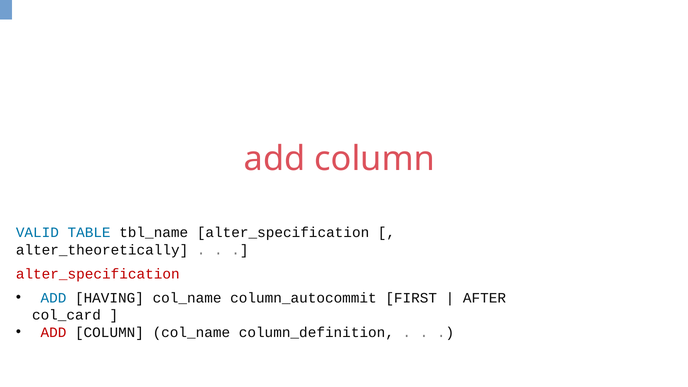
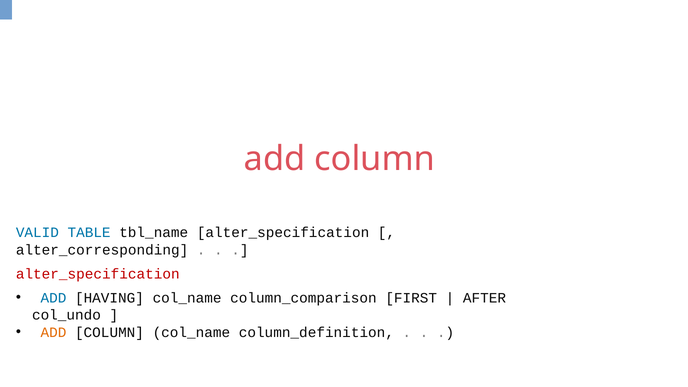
alter_theoretically: alter_theoretically -> alter_corresponding (102, 250)
column_autocommit: column_autocommit -> column_comparison (303, 298)
col_card: col_card -> col_undo (66, 315)
ADD colour: red -> orange (54, 332)
